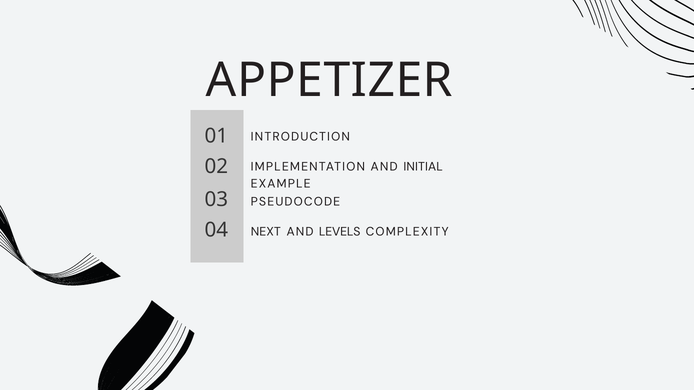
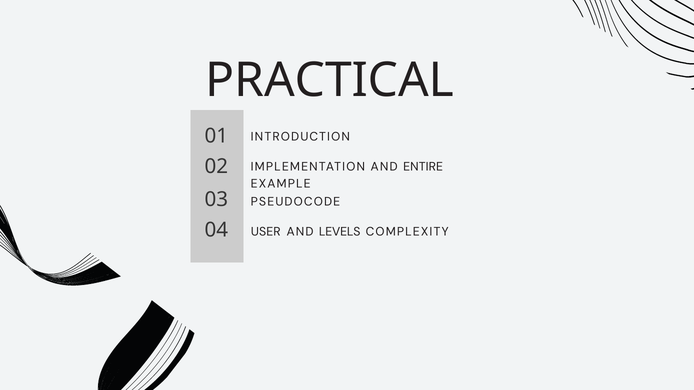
APPETIZER: APPETIZER -> PRACTICAL (330, 80)
INITIAL: INITIAL -> ENTIRE (423, 167)
NEXT: NEXT -> USER (266, 232)
